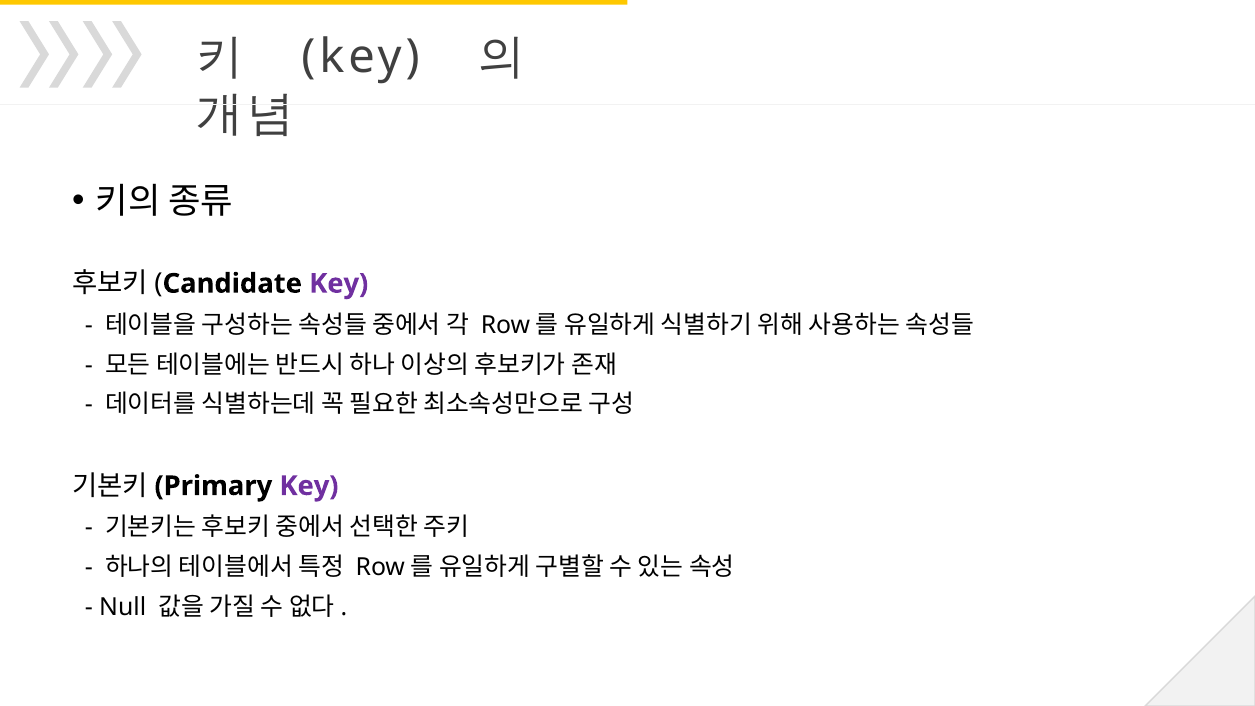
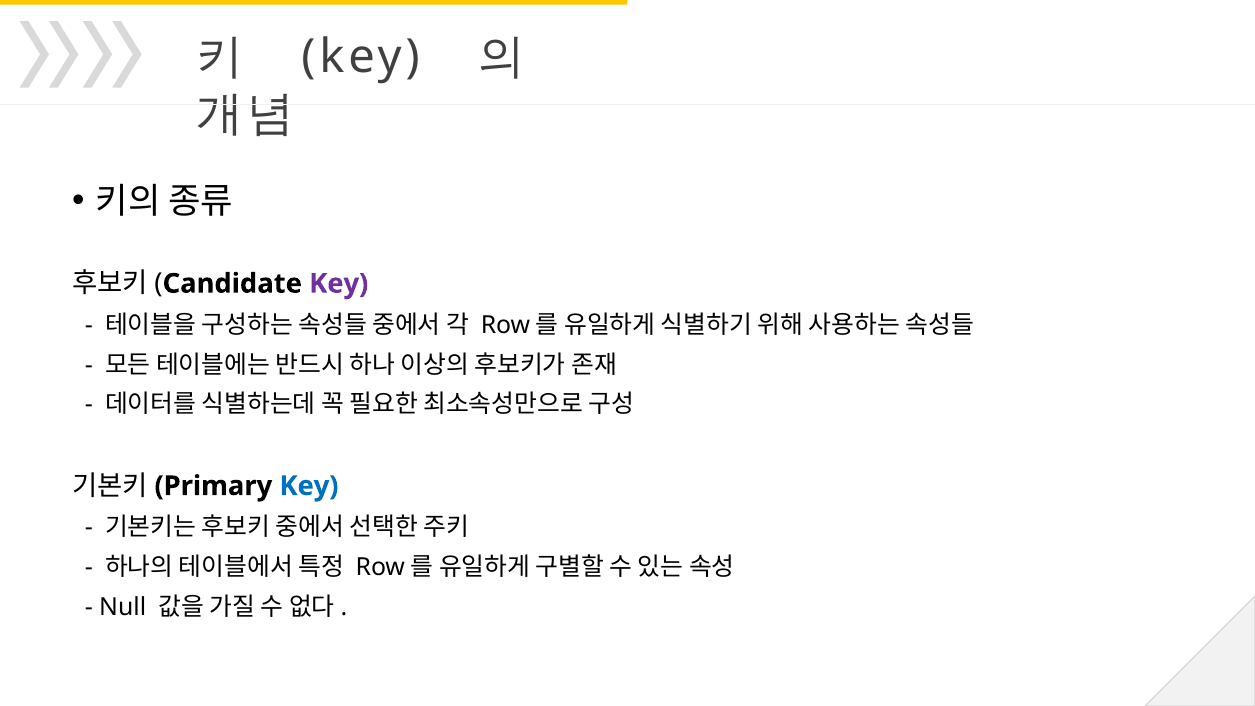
Key colour: purple -> blue (309, 486)
